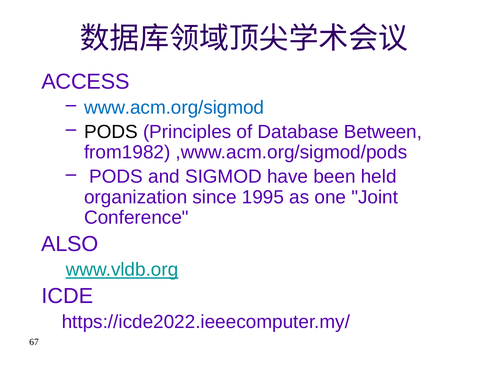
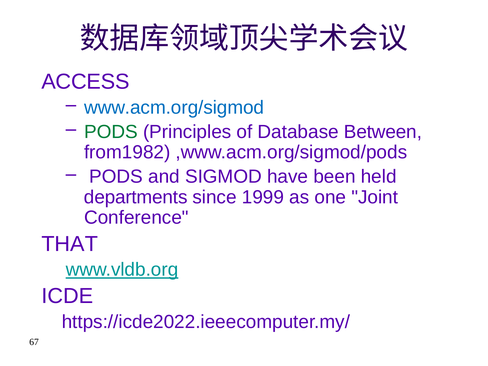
PODS colour: black -> green (111, 132)
organization: organization -> departments (136, 197)
1995: 1995 -> 1999 (263, 197)
ALSO: ALSO -> THAT (70, 244)
